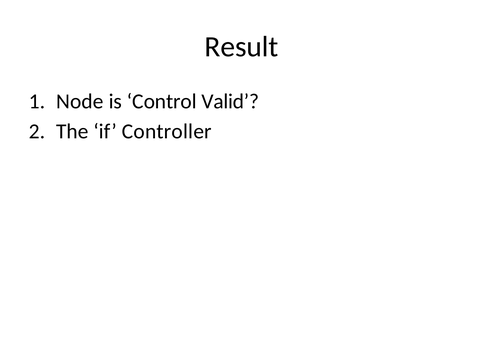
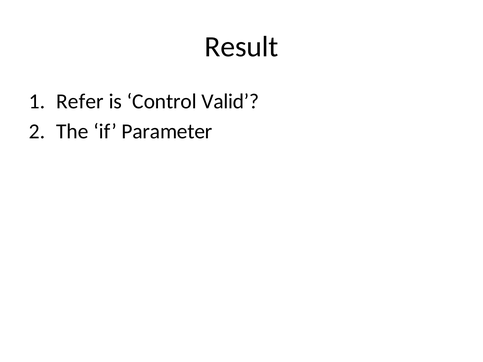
Node: Node -> Refer (80, 101)
Controller: Controller -> Parameter (167, 131)
